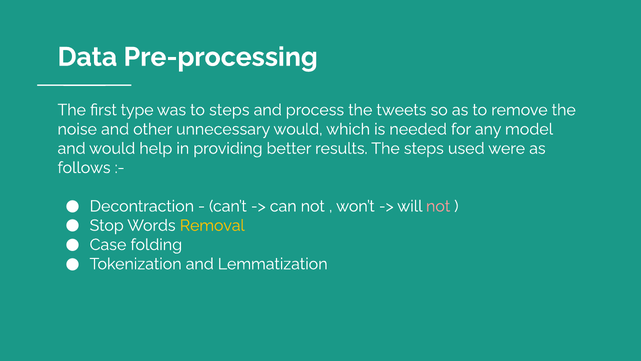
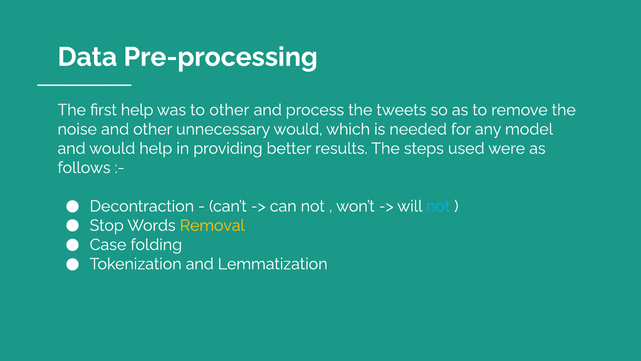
first type: type -> help (137, 110)
to steps: steps -> other (229, 110)
not colour: pink -> light blue (438, 206)
